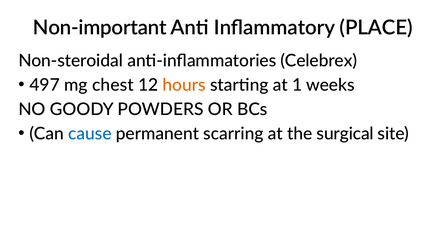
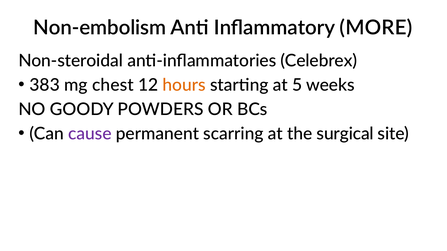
Non-important: Non-important -> Non-embolism (100, 28)
PLACE: PLACE -> MORE (376, 28)
497: 497 -> 383 (45, 85)
1: 1 -> 5 (297, 85)
cause colour: blue -> purple (90, 134)
